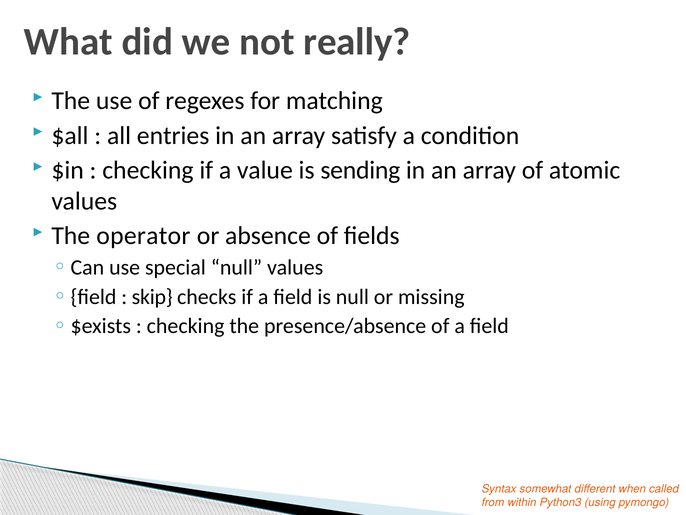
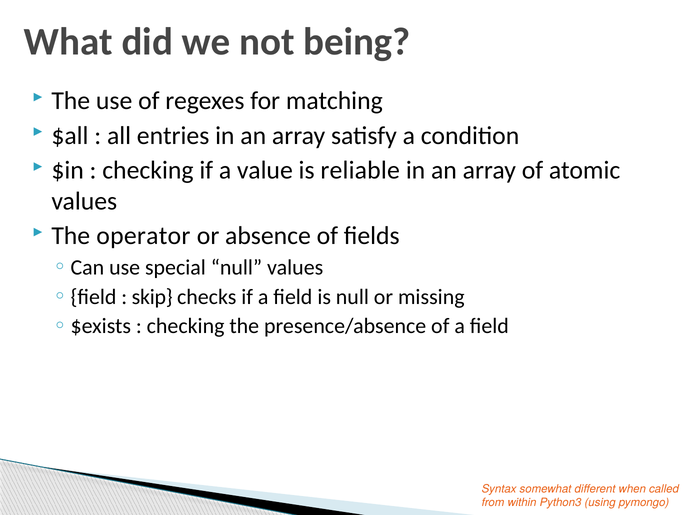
really: really -> being (357, 42)
sending: sending -> reliable (360, 170)
